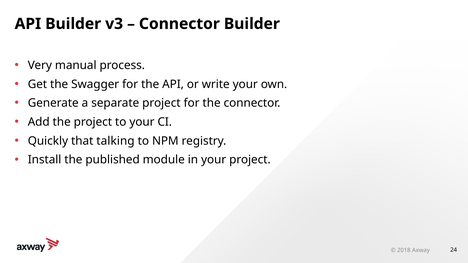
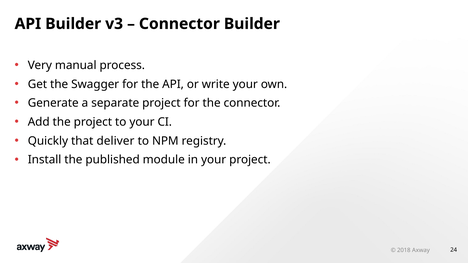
talking: talking -> deliver (115, 141)
